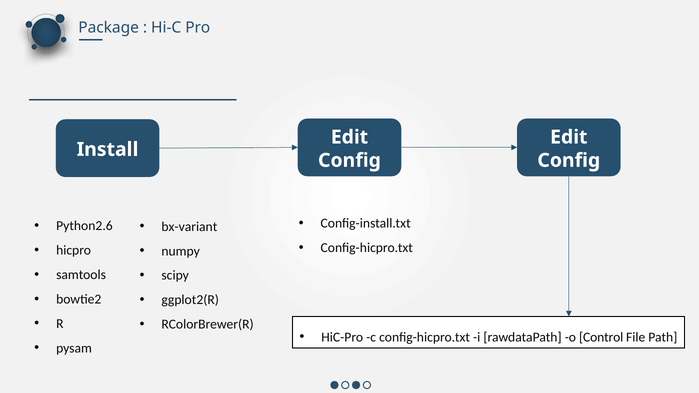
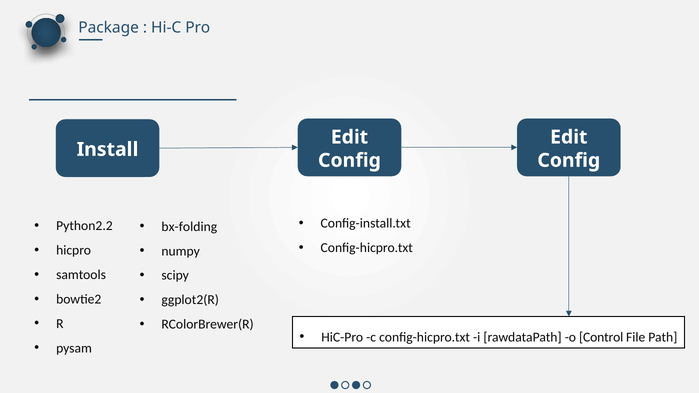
Python2.6: Python2.6 -> Python2.2 (84, 226)
bx-variant: bx-variant -> bx-folding (189, 227)
